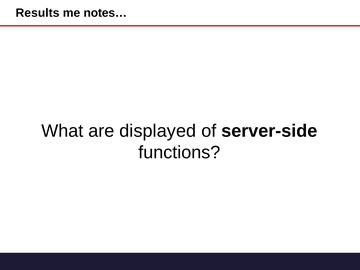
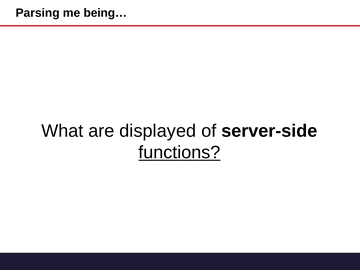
Results: Results -> Parsing (38, 13)
notes…: notes… -> being… (105, 13)
functions underline: none -> present (179, 152)
